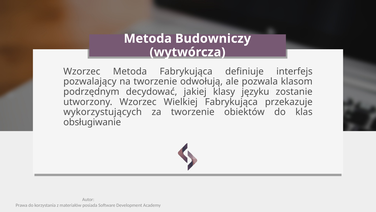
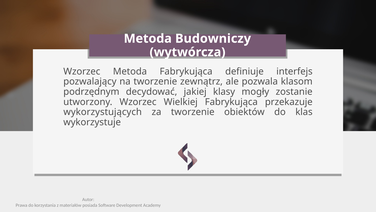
odwołują: odwołują -> zewnątrz (201, 81)
języku: języku -> mogły (255, 92)
obsługiwanie: obsługiwanie -> wykorzystuje (92, 122)
